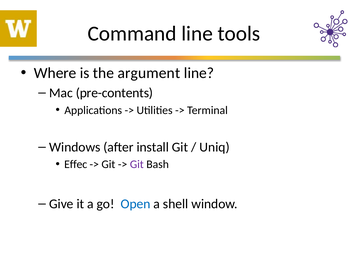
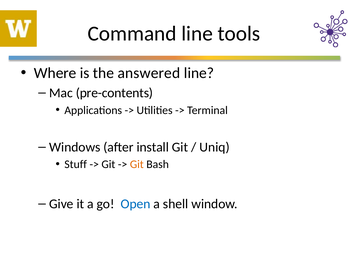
argument: argument -> answered (149, 73)
Effec: Effec -> Stuff (76, 164)
Git colour: purple -> orange (137, 164)
